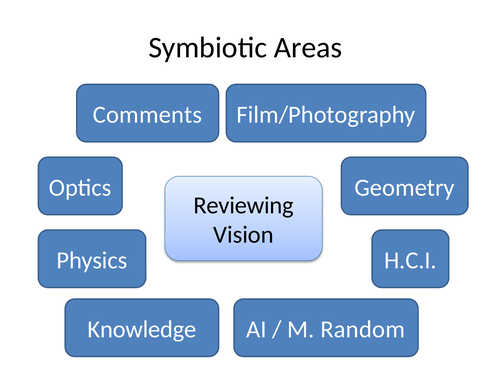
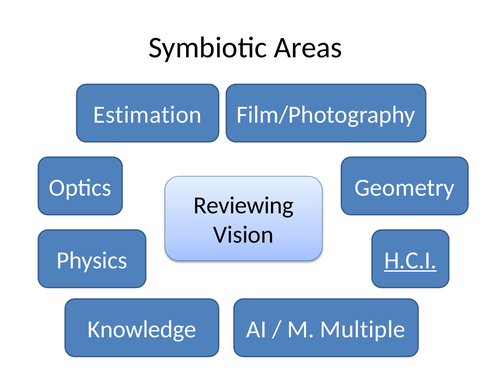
Comments: Comments -> Estimation (148, 115)
H.C.I underline: none -> present (410, 261)
Random: Random -> Multiple (363, 330)
